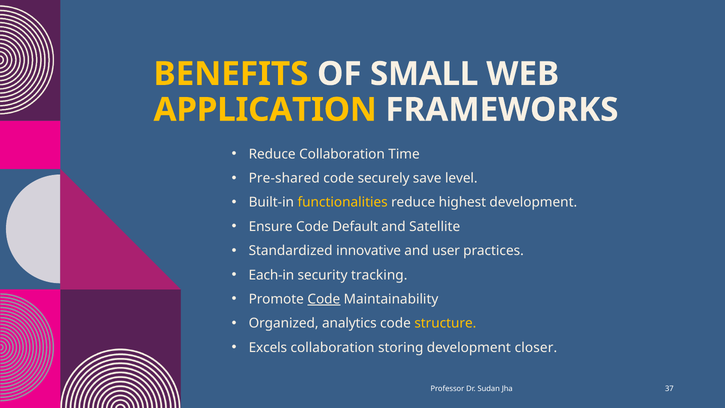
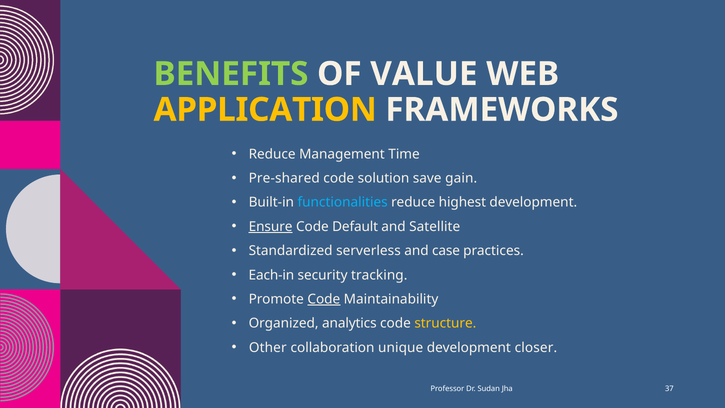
BENEFITS colour: yellow -> light green (231, 74)
SMALL: SMALL -> VALUE (424, 74)
Reduce Collaboration: Collaboration -> Management (342, 154)
securely: securely -> solution (383, 178)
level: level -> gain (461, 178)
functionalities colour: yellow -> light blue (343, 202)
Ensure underline: none -> present (271, 227)
innovative: innovative -> serverless (368, 251)
user: user -> case (446, 251)
Excels: Excels -> Other (268, 347)
storing: storing -> unique (401, 347)
